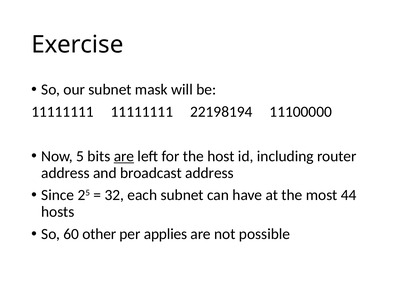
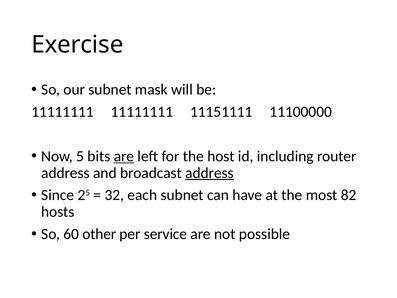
22198194: 22198194 -> 11151111 (221, 112)
address underline: none -> present (209, 173)
44: 44 -> 82 (349, 195)
applies: applies -> service (165, 234)
